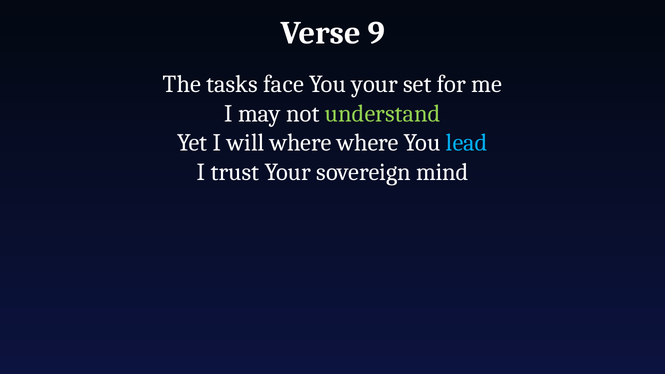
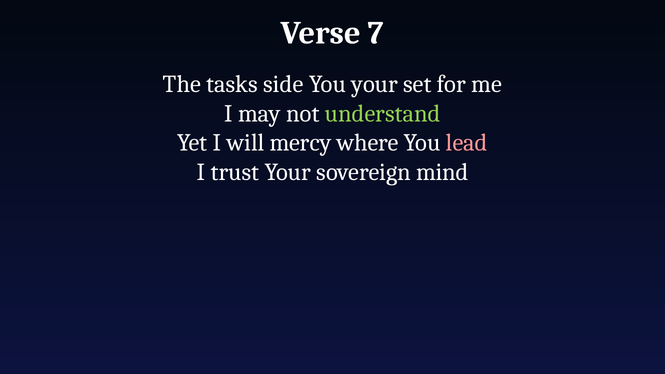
9: 9 -> 7 (376, 33)
face: face -> side (283, 84)
will where: where -> mercy (301, 143)
lead colour: light blue -> pink (467, 143)
